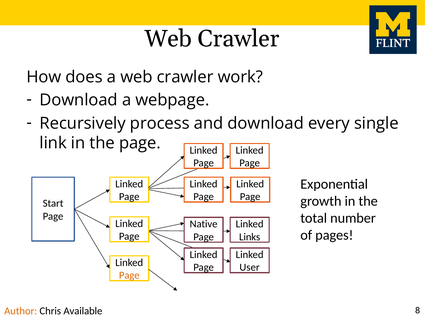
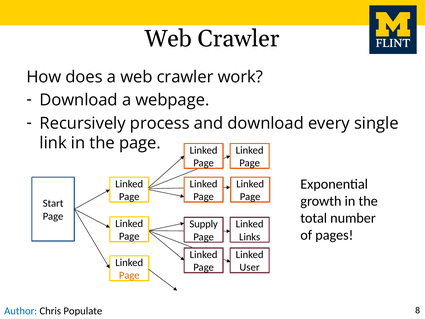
Native: Native -> Supply (204, 224)
Author colour: orange -> blue (21, 311)
Available: Available -> Populate (83, 311)
